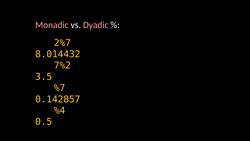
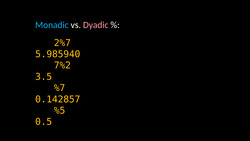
Monadic colour: pink -> light blue (52, 25)
8.014432: 8.014432 -> 5.985940 (58, 54)
%4: %4 -> %5 (60, 110)
